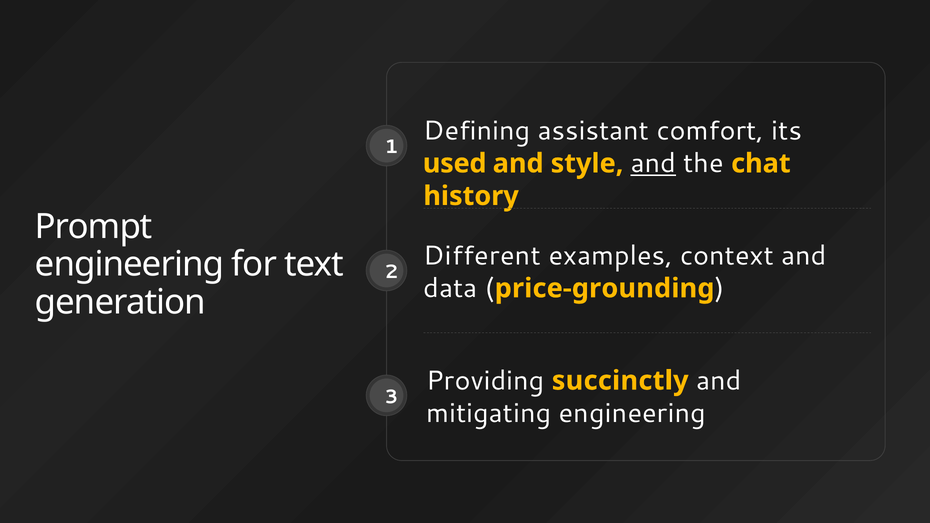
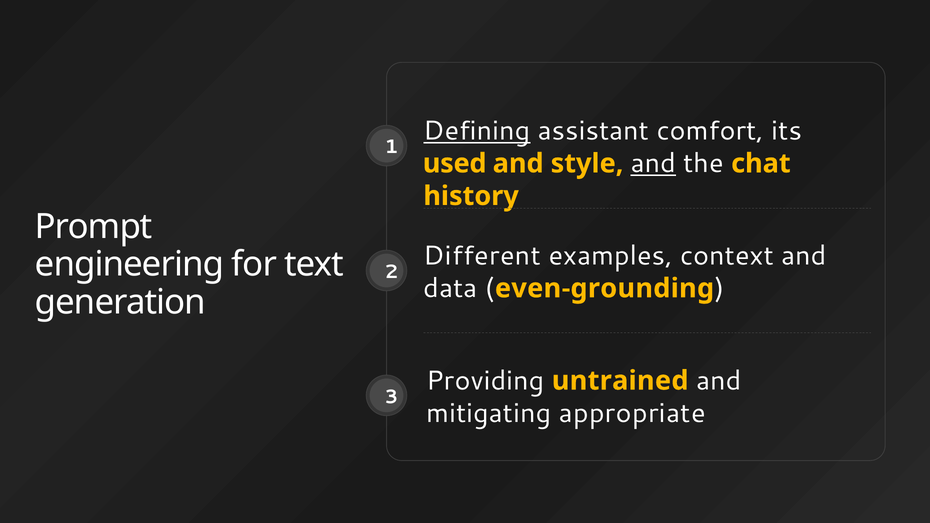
Defining underline: none -> present (477, 131)
price-grounding: price-grounding -> even-grounding (605, 288)
succinctly: succinctly -> untrained (620, 381)
mitigating engineering: engineering -> appropriate (632, 413)
